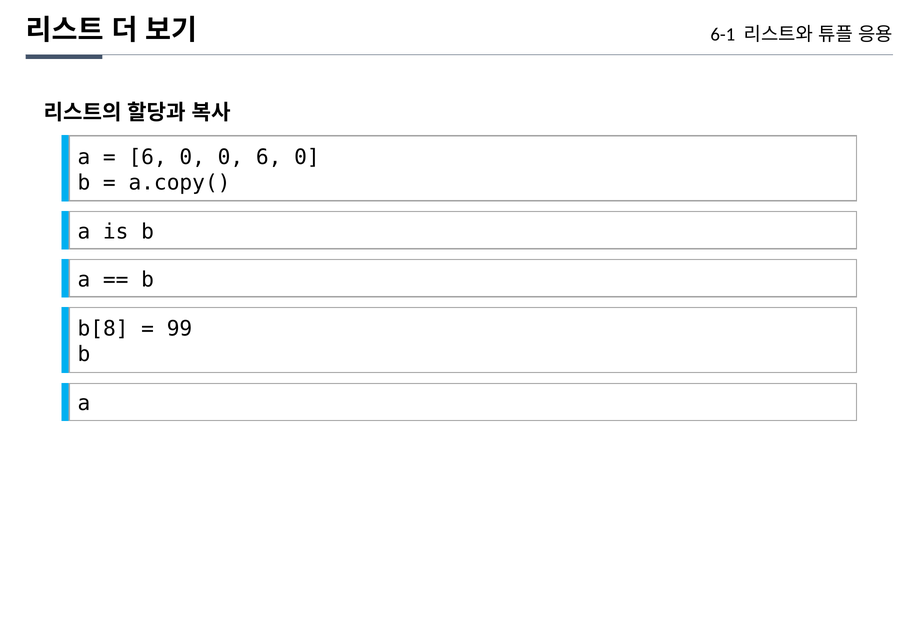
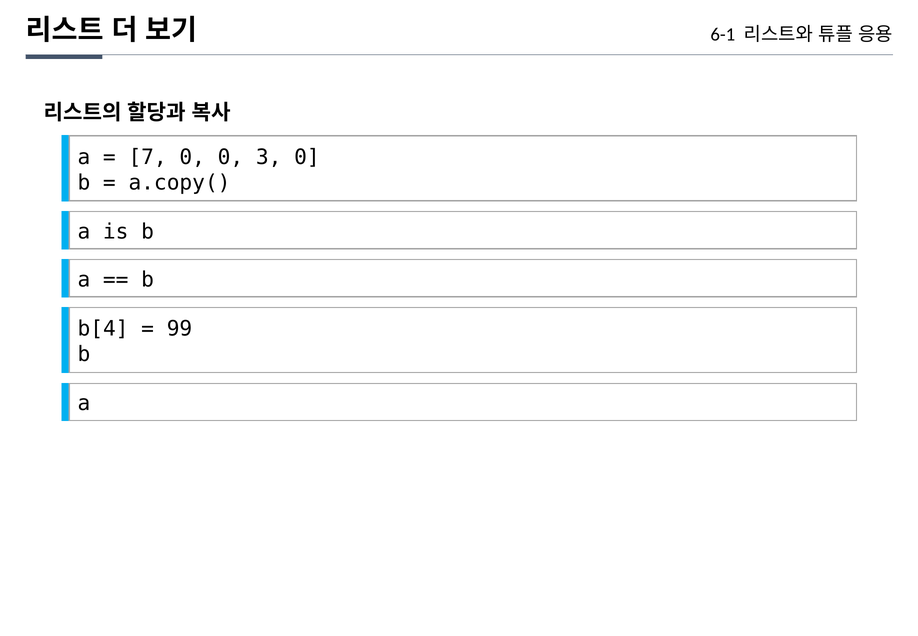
6: 6 -> 7 (148, 157)
0 6: 6 -> 3 (269, 157)
b[8: b[8 -> b[4 (103, 329)
